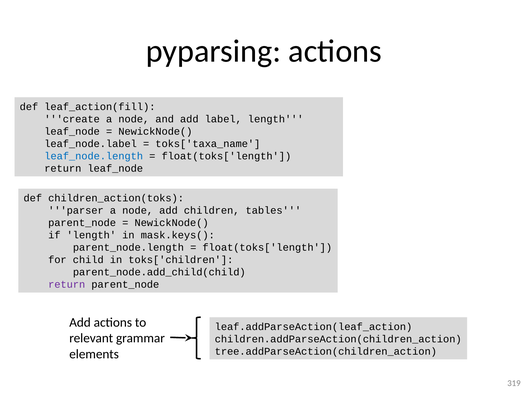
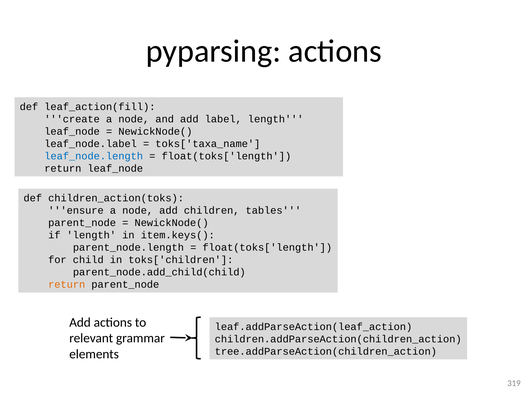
parser: parser -> ensure (76, 211)
mask.keys(: mask.keys( -> item.keys( (178, 235)
return colour: purple -> orange (67, 285)
